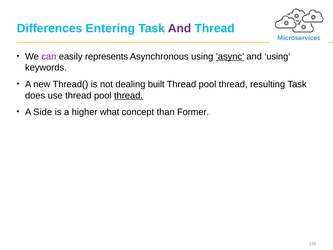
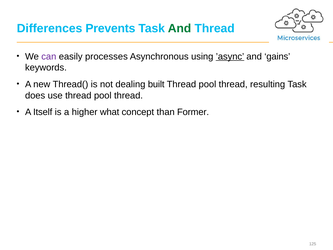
Entering: Entering -> Prevents (110, 28)
And colour: purple -> green (180, 28)
represents: represents -> processes (106, 56)
and using: using -> gains (277, 56)
thread underline: present -> none (129, 95)
Side: Side -> Itself (43, 112)
